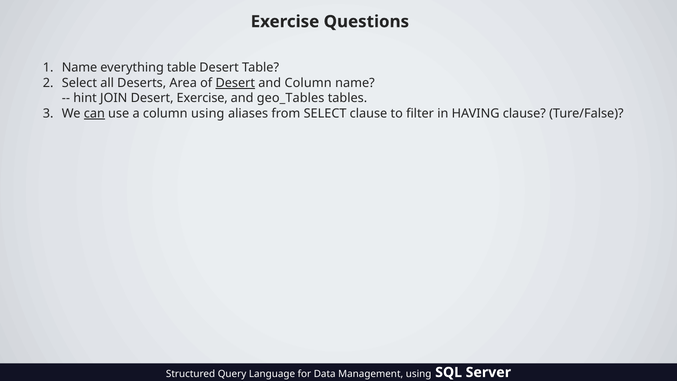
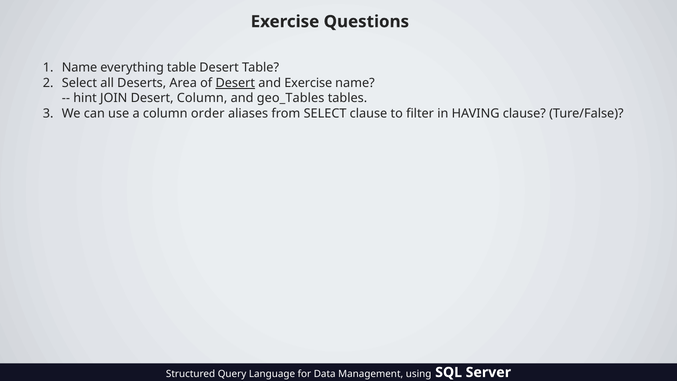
and Column: Column -> Exercise (308, 83)
Desert Exercise: Exercise -> Column (202, 98)
can underline: present -> none (94, 113)
column using: using -> order (208, 113)
